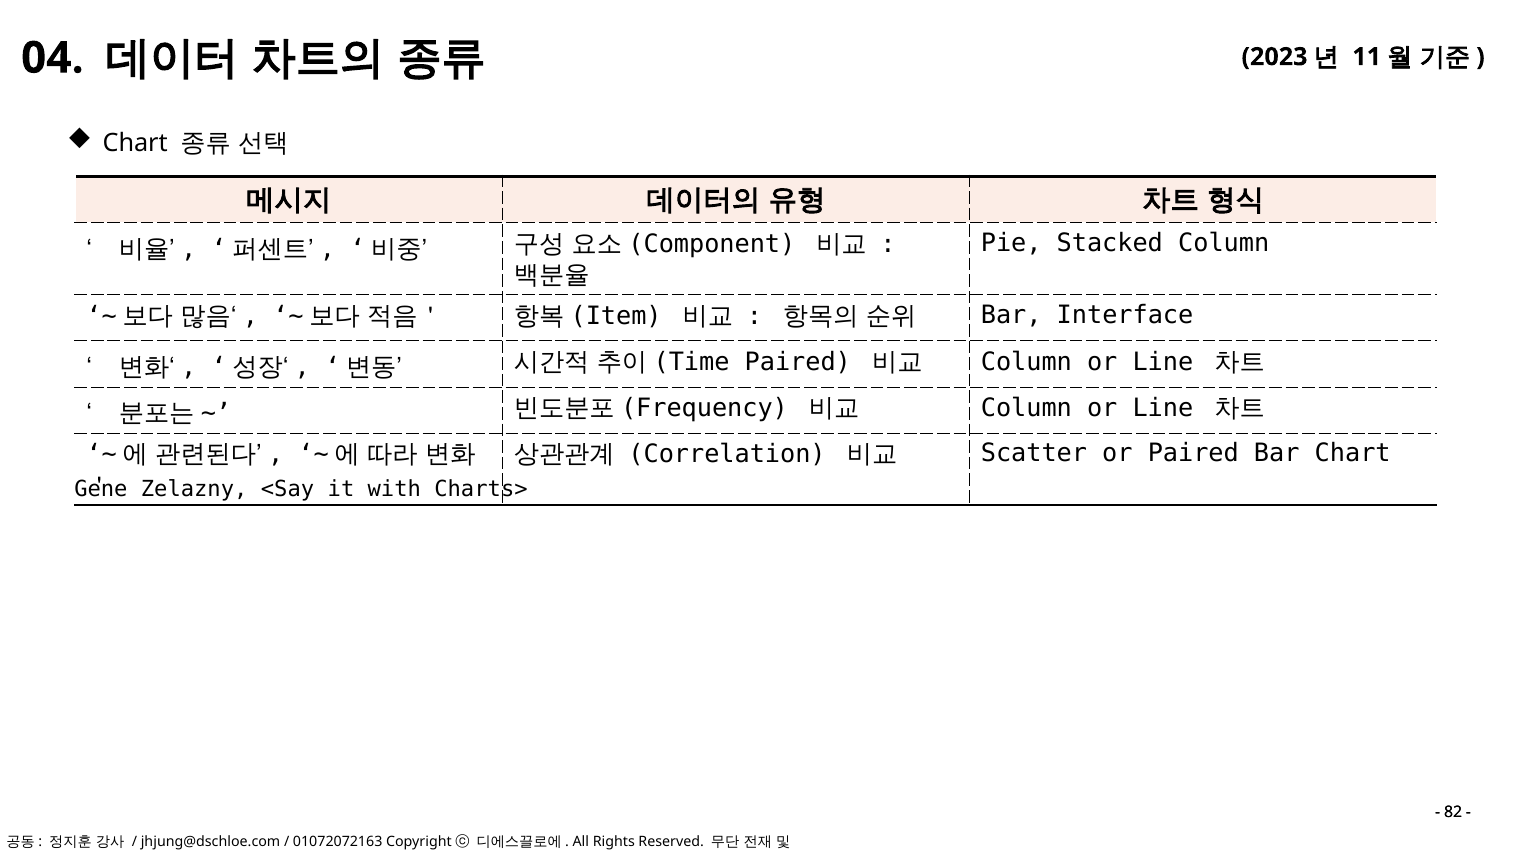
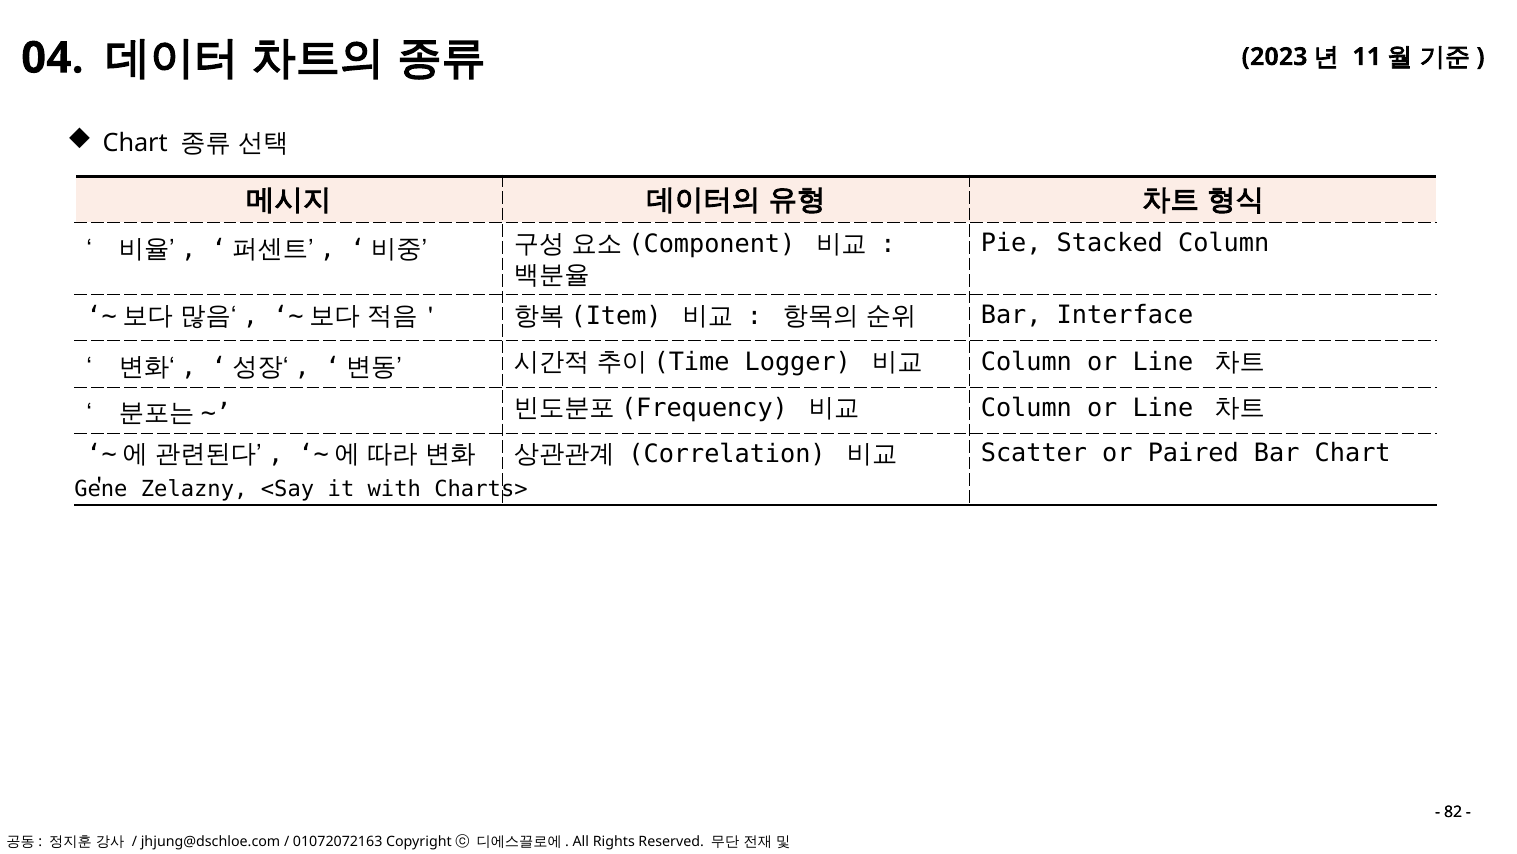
Paired: Paired -> Logger (798, 362)
